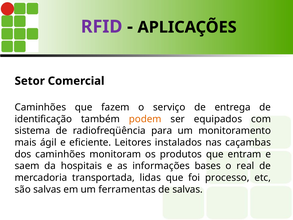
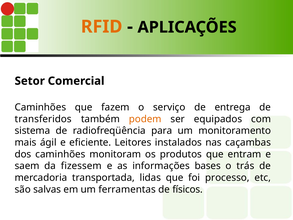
RFID colour: purple -> orange (102, 27)
identificação: identificação -> transferidos (43, 119)
hospitais: hospitais -> fizessem (81, 166)
real: real -> trás (245, 166)
de salvas: salvas -> físicos (188, 189)
